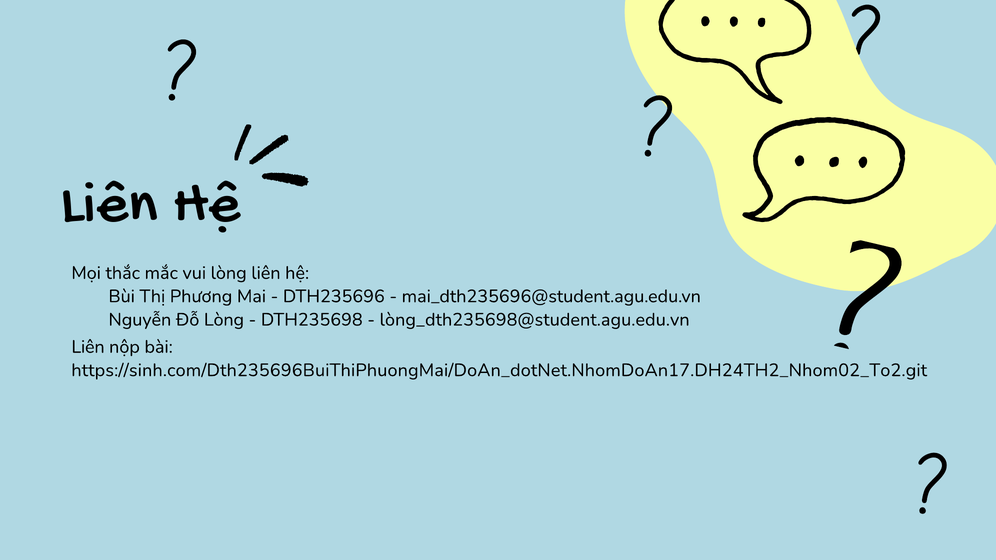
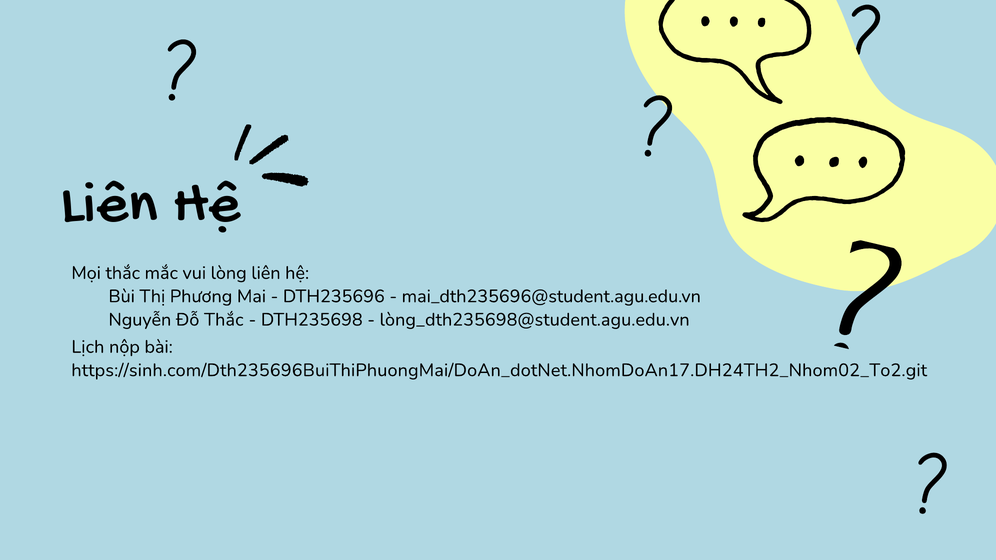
Đỗ Lòng: Lòng -> Thắc (224, 320)
Liên: Liên -> Lịch (88, 347)
